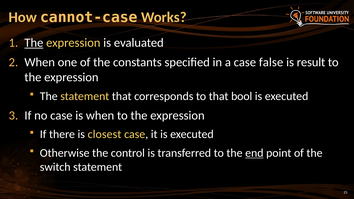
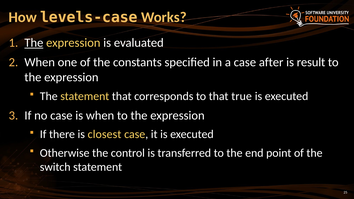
cannot-case: cannot-case -> levels-case (89, 17)
false: false -> after (271, 62)
bool: bool -> true (242, 96)
end underline: present -> none (254, 153)
